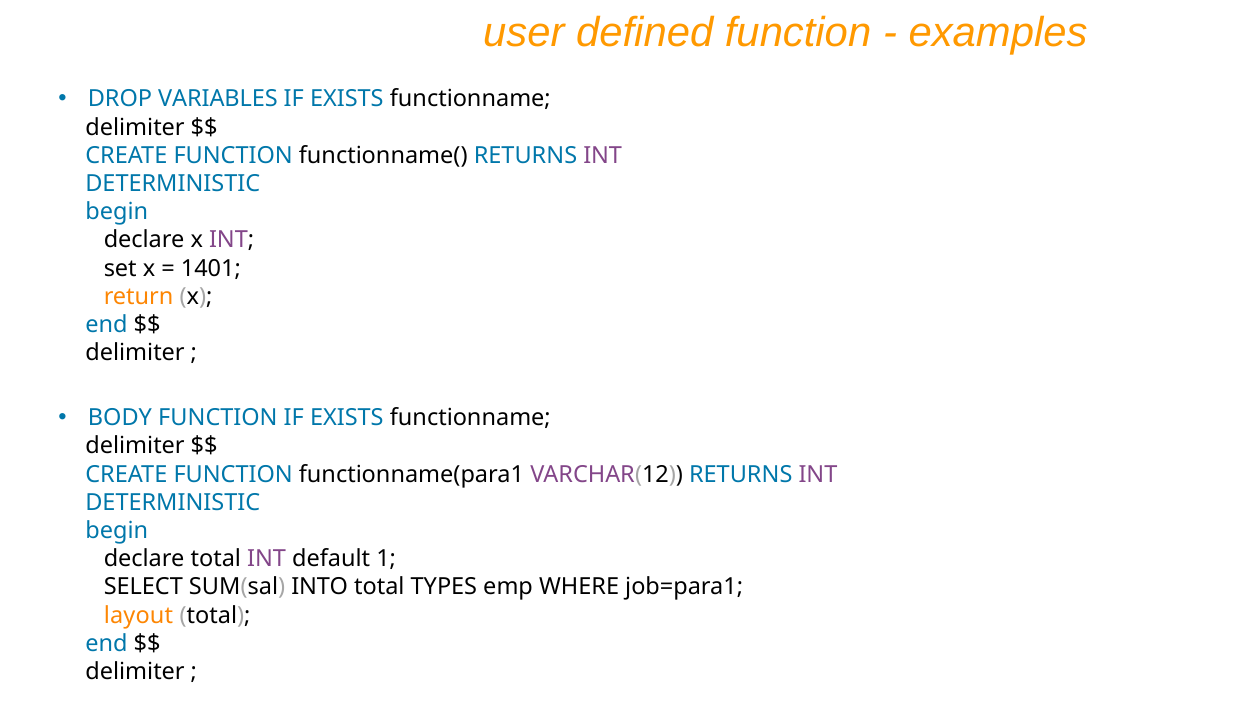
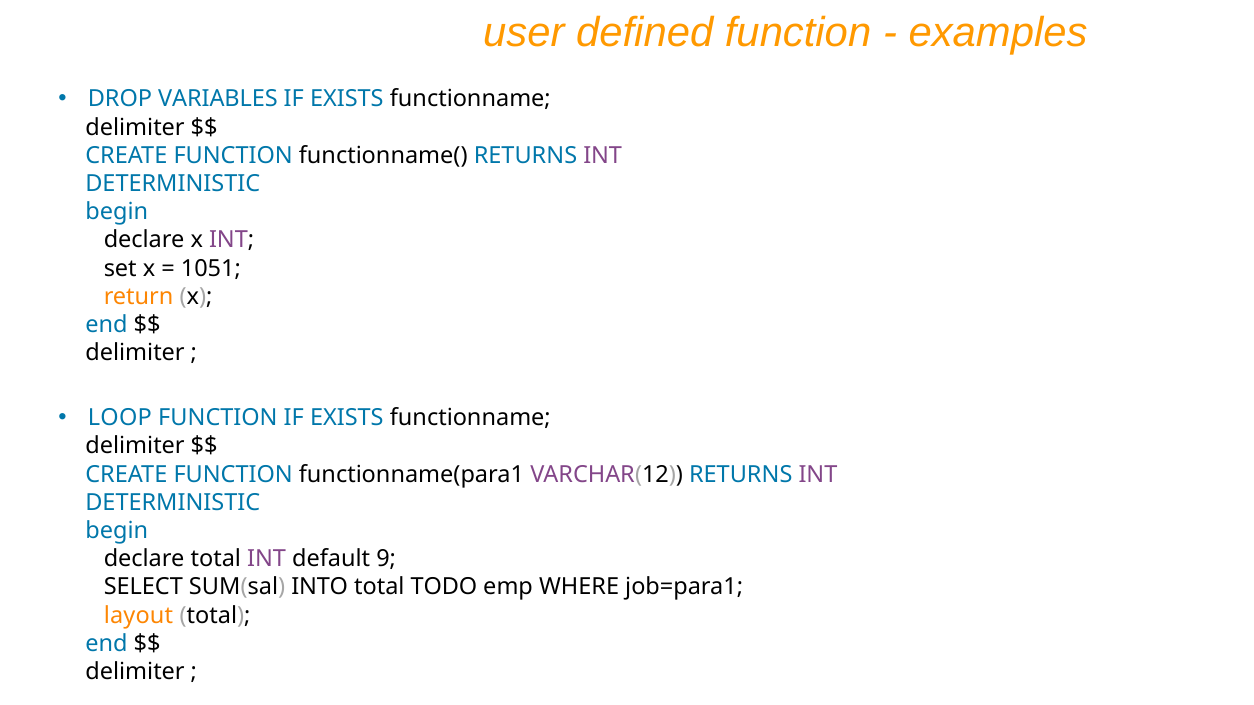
1401: 1401 -> 1051 (211, 269)
BODY: BODY -> LOOP (120, 418)
1: 1 -> 9 (386, 559)
TYPES: TYPES -> TODO (444, 587)
